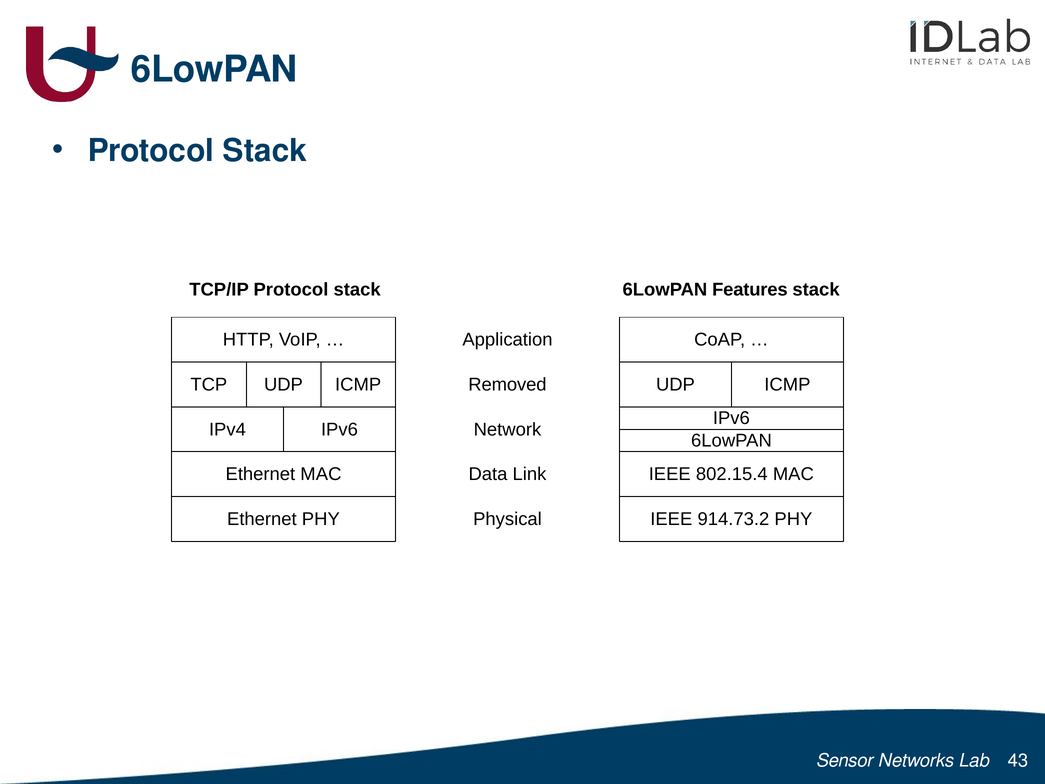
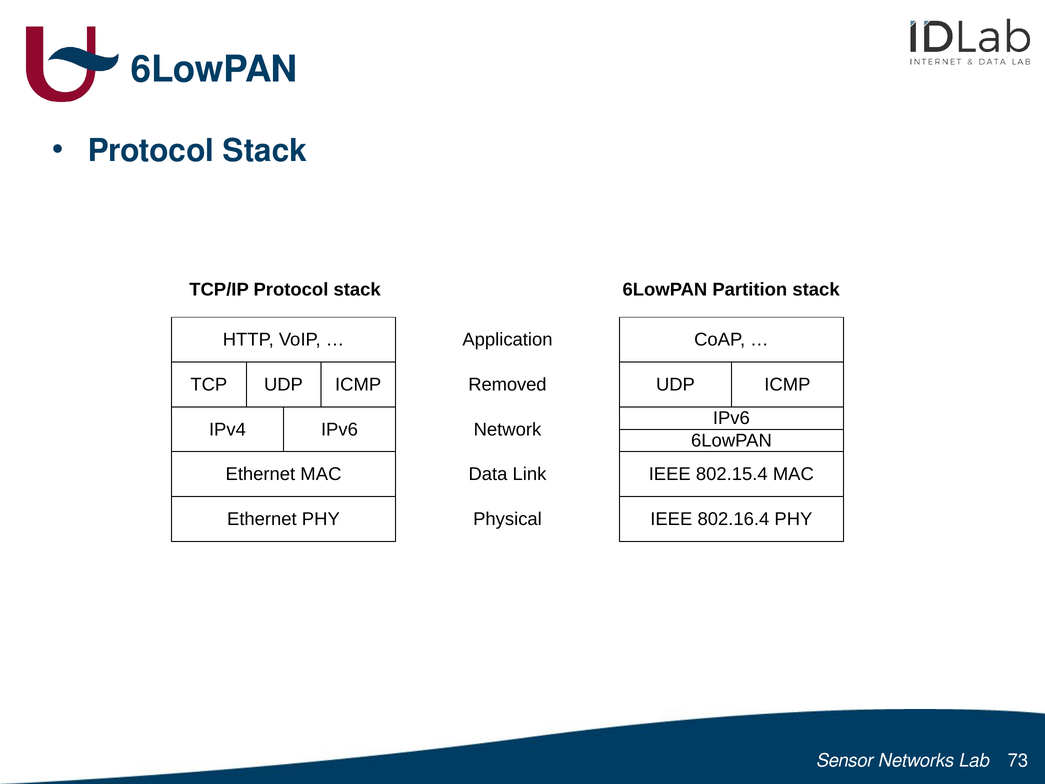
Features: Features -> Partition (750, 289)
914.73.2: 914.73.2 -> 802.16.4 (733, 519)
43: 43 -> 73 (1018, 760)
